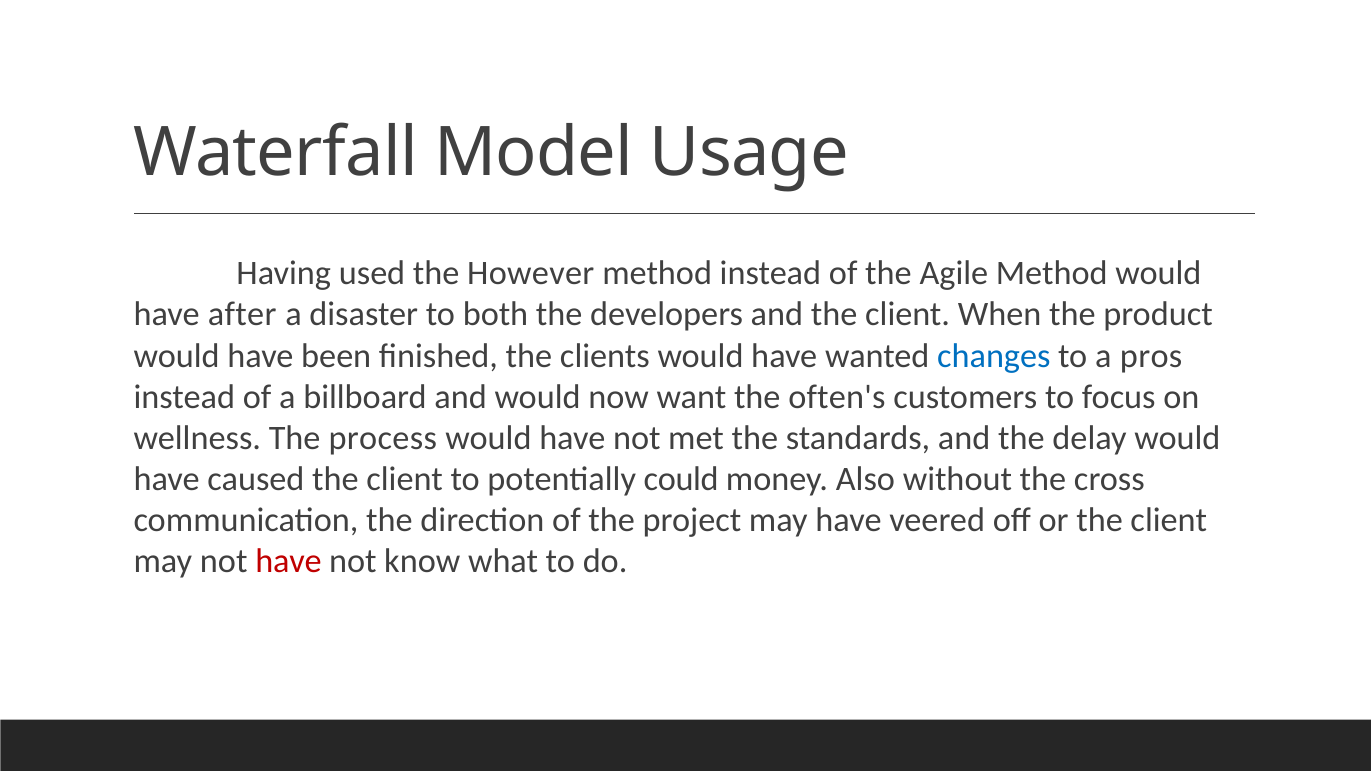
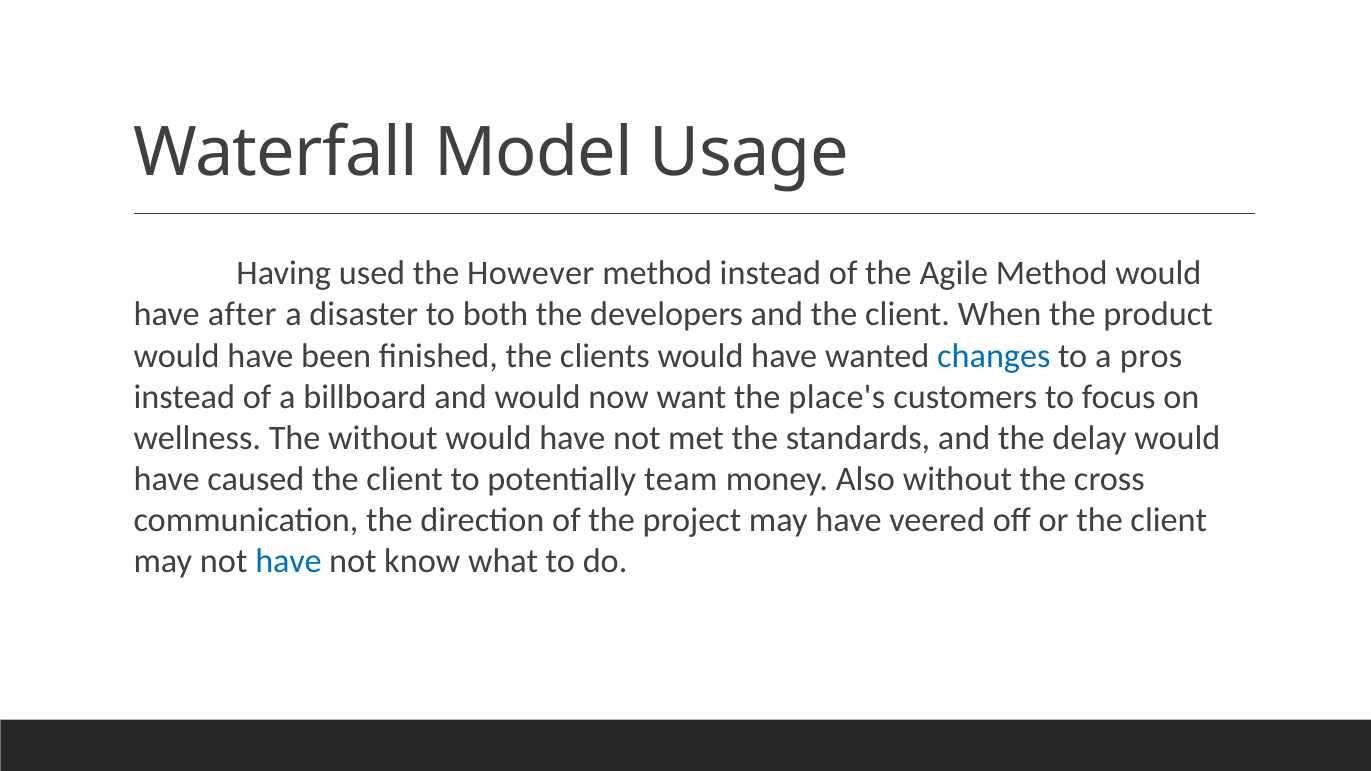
often's: often's -> place's (837, 397)
The process: process -> without (383, 438)
could: could -> team (681, 479)
have colour: red -> blue (288, 561)
